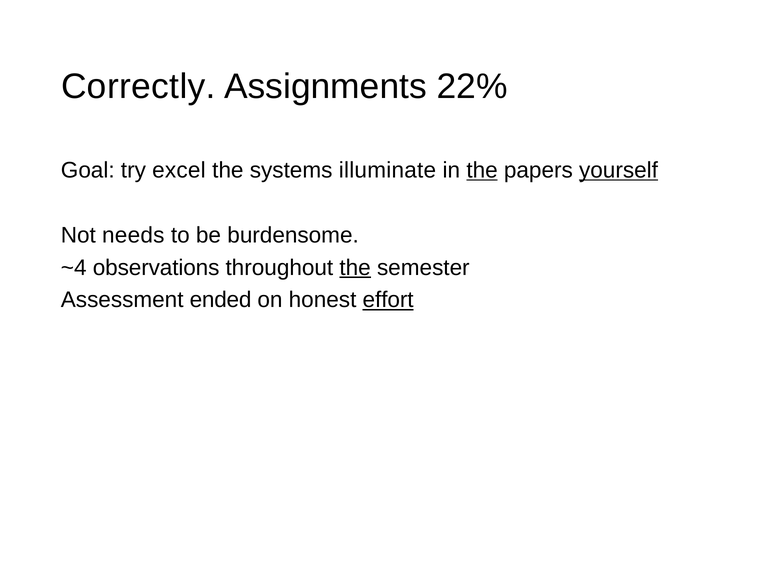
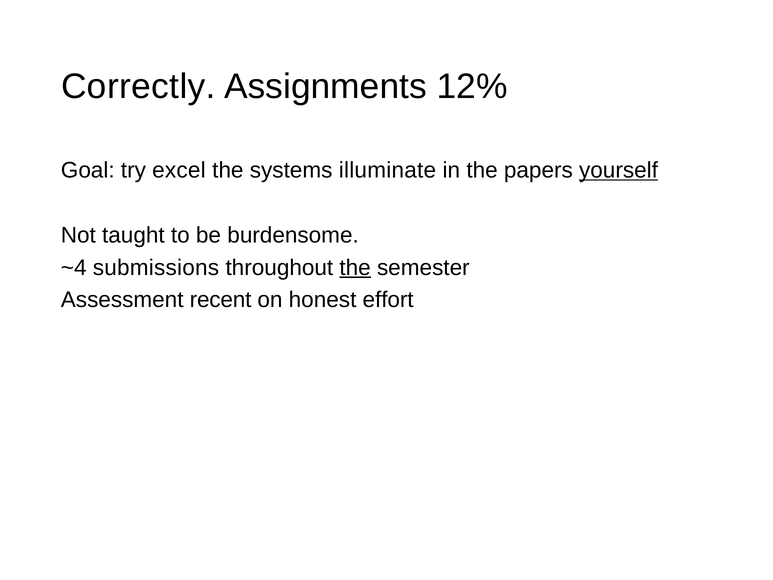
22%: 22% -> 12% (472, 87)
the underline: present -> none (482, 170)
needs: needs -> taught (133, 235)
observations: observations -> submissions (156, 267)
ended: ended -> recent (221, 300)
effort underline: present -> none (388, 300)
